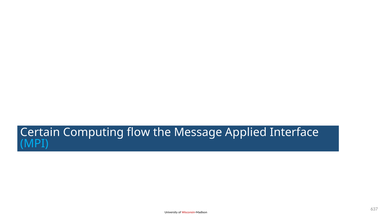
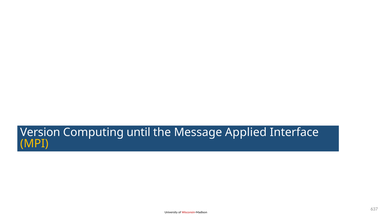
Certain: Certain -> Version (40, 132)
flow: flow -> until (138, 132)
MPI colour: light blue -> yellow (34, 144)
